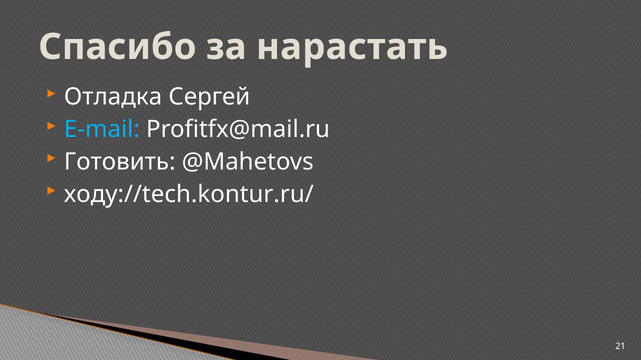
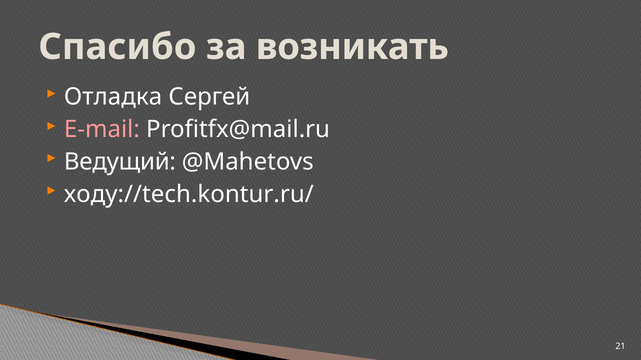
нарастать: нарастать -> возникать (352, 47)
E-mail colour: light blue -> pink (102, 130)
Готовить: Готовить -> Ведущий (120, 162)
